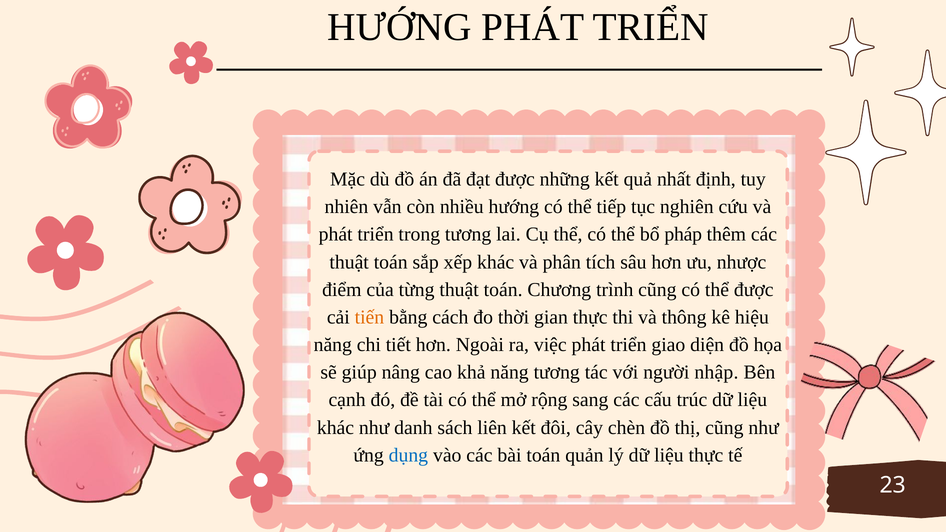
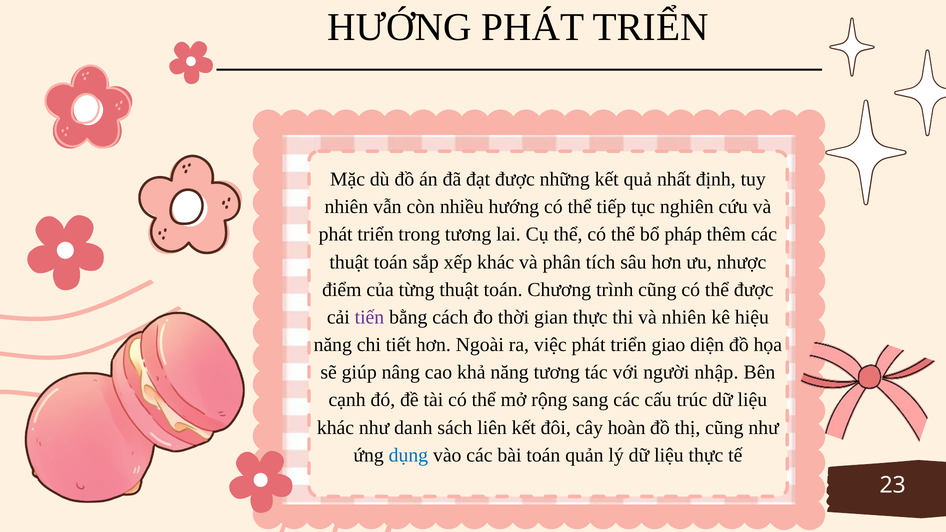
tiến colour: orange -> purple (369, 317)
và thông: thông -> nhiên (684, 317)
chèn: chèn -> hoàn (627, 428)
